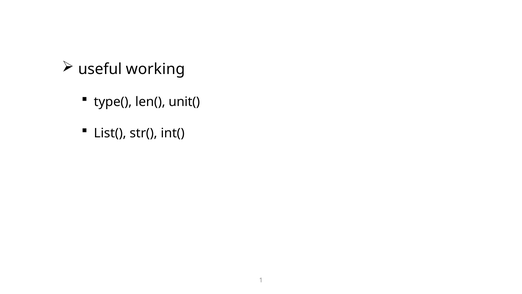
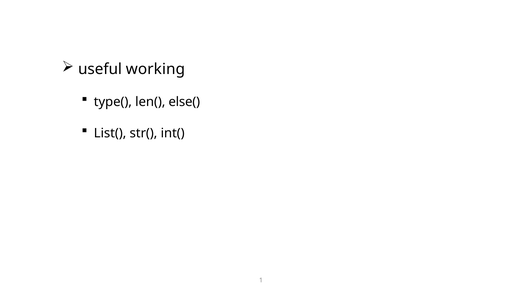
unit(: unit( -> else( (184, 102)
